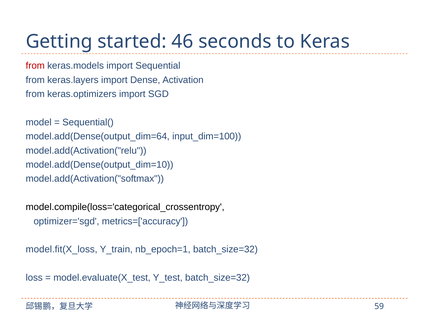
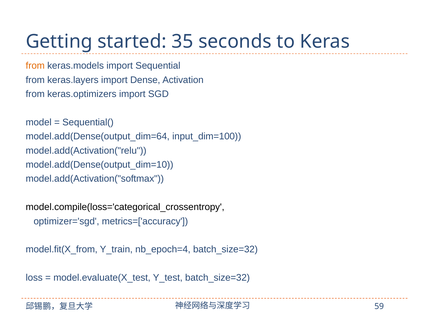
46: 46 -> 35 (182, 41)
from colour: red -> orange (35, 66)
model.fit(X_loss: model.fit(X_loss -> model.fit(X_from (62, 249)
nb_epoch=1: nb_epoch=1 -> nb_epoch=4 (163, 249)
